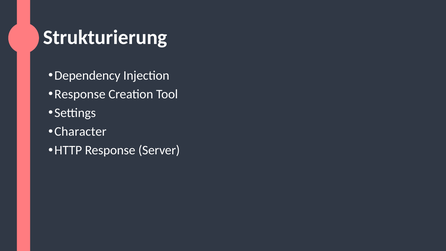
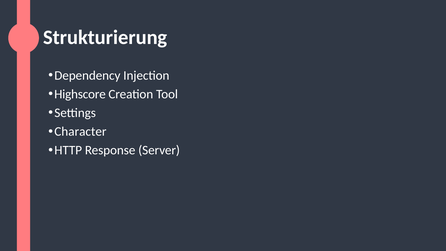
Response: Response -> Highscore (80, 94)
